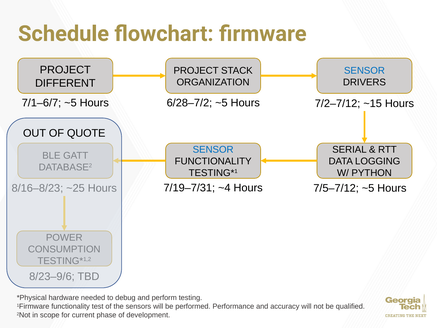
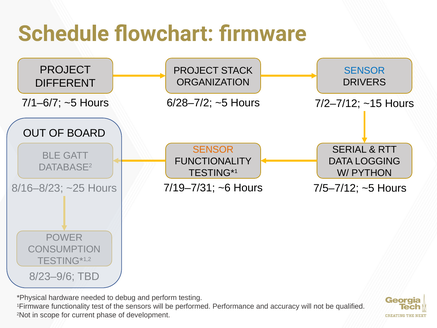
QUOTE: QUOTE -> BOARD (86, 133)
SENSOR colour: blue -> orange (213, 150)
~4: ~4 -> ~6 (224, 188)
